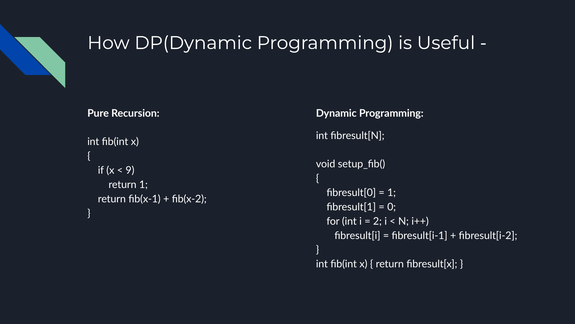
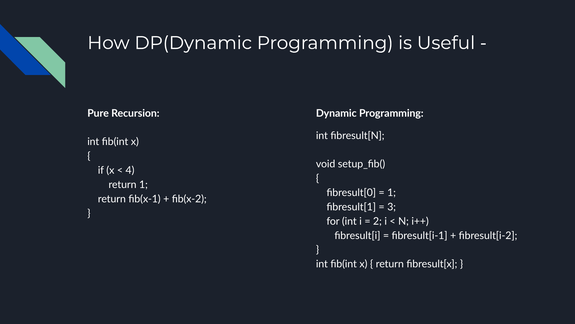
9: 9 -> 4 (130, 170)
0: 0 -> 3 (392, 207)
